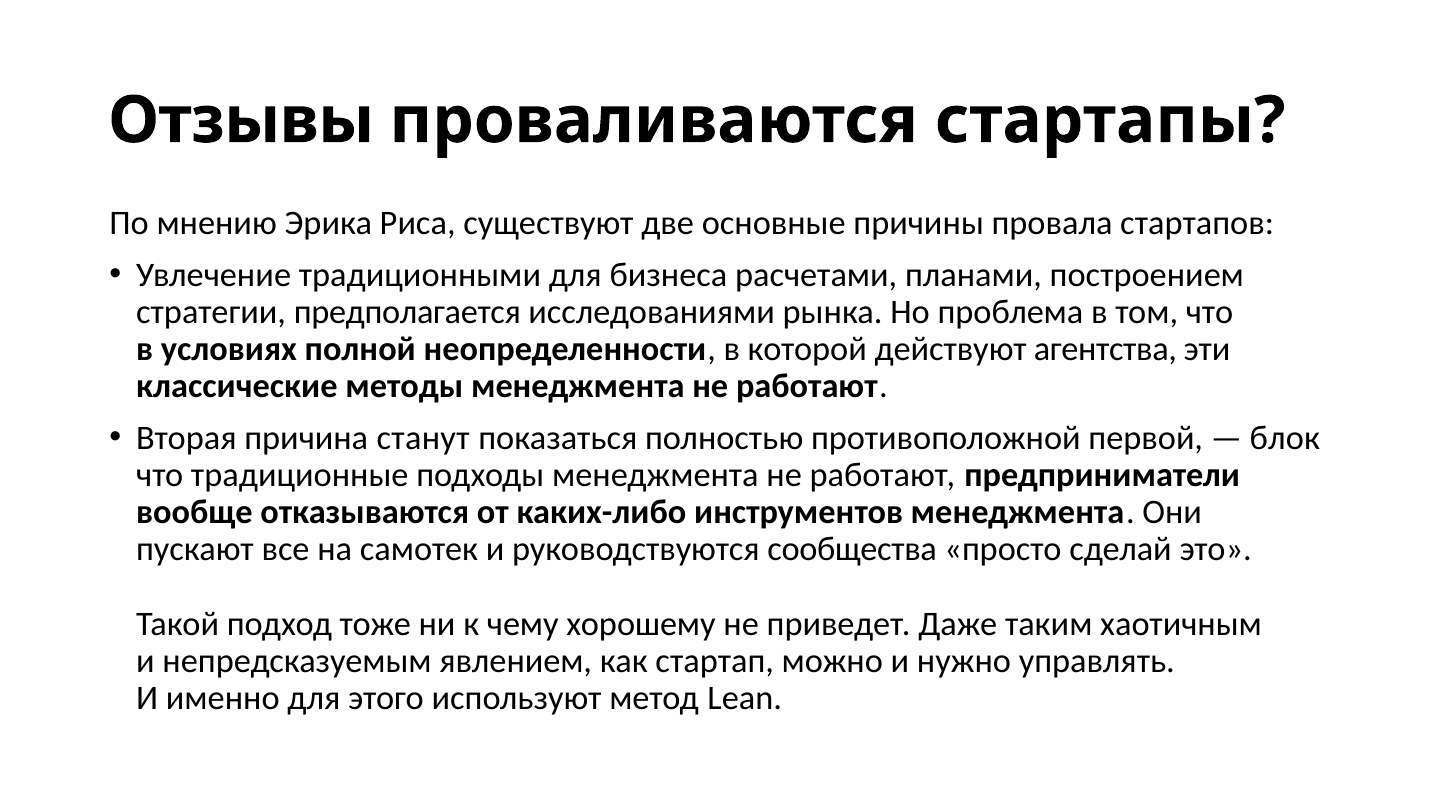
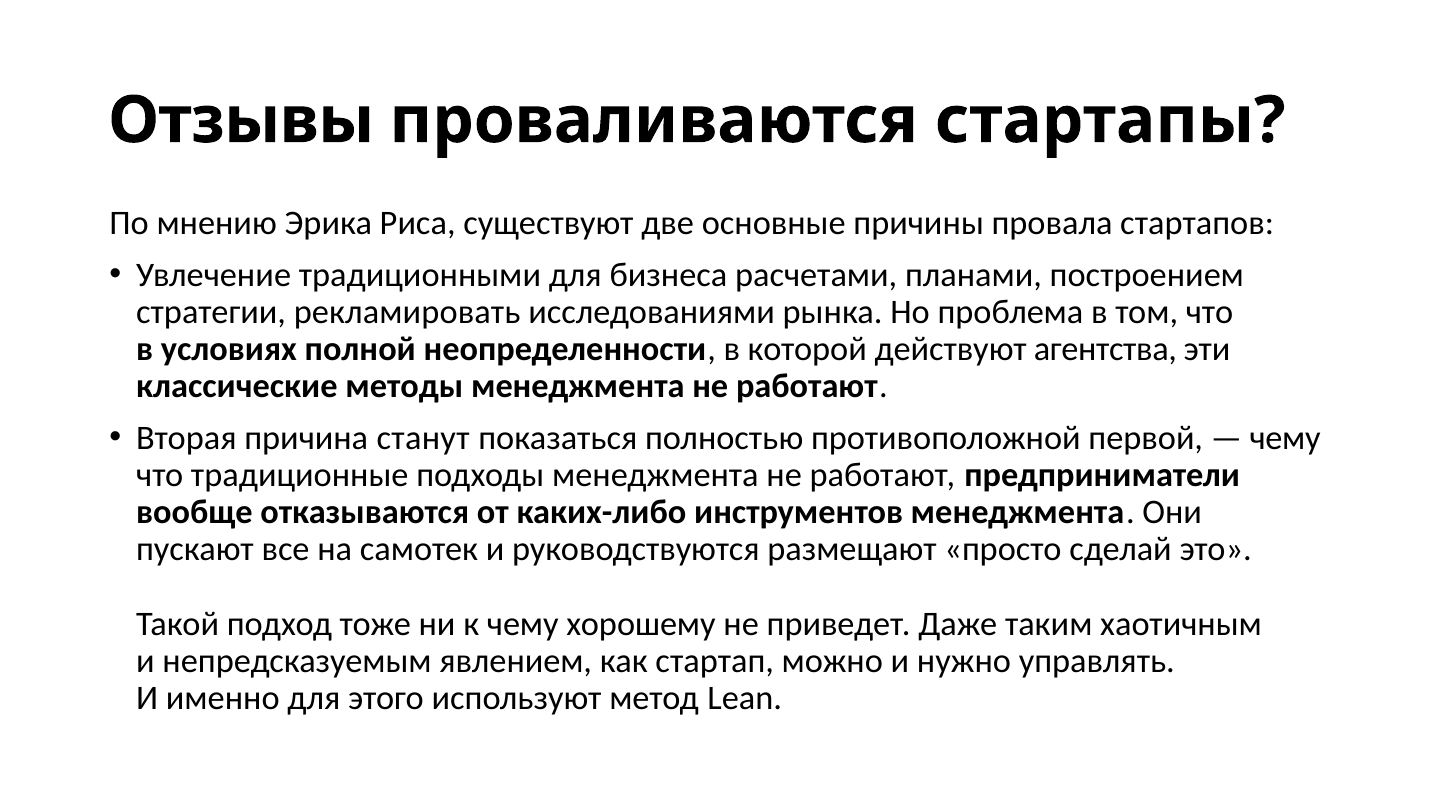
предполагается: предполагается -> рекламировать (407, 312)
блок: блок -> чему (1285, 438)
сообщества: сообщества -> размещают (852, 549)
